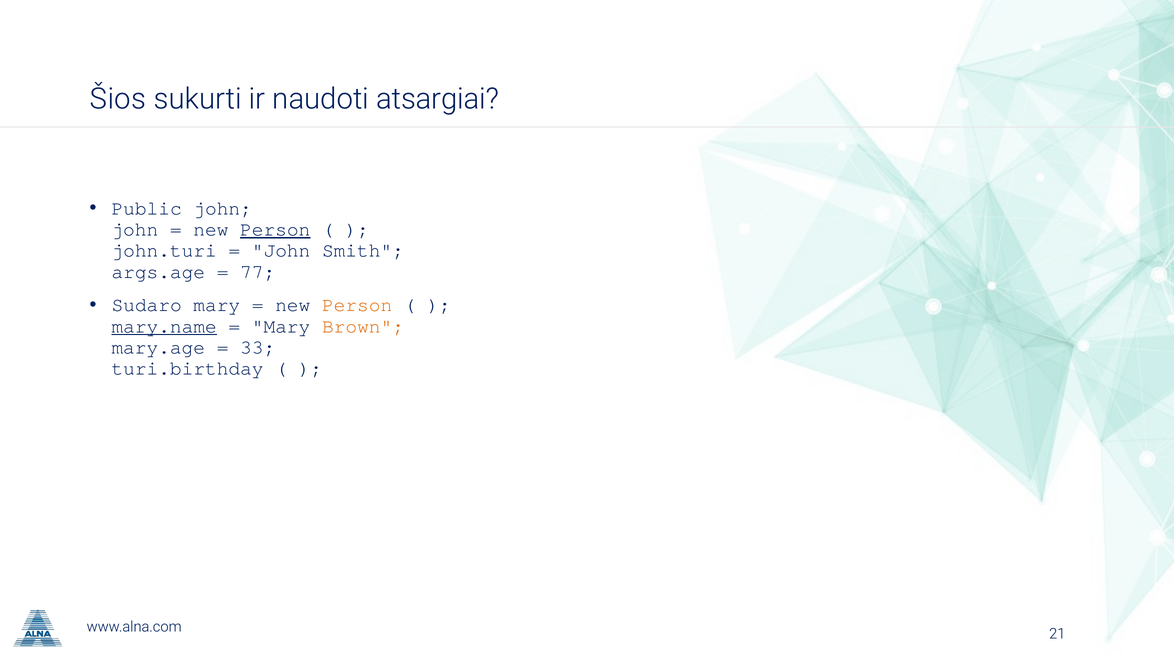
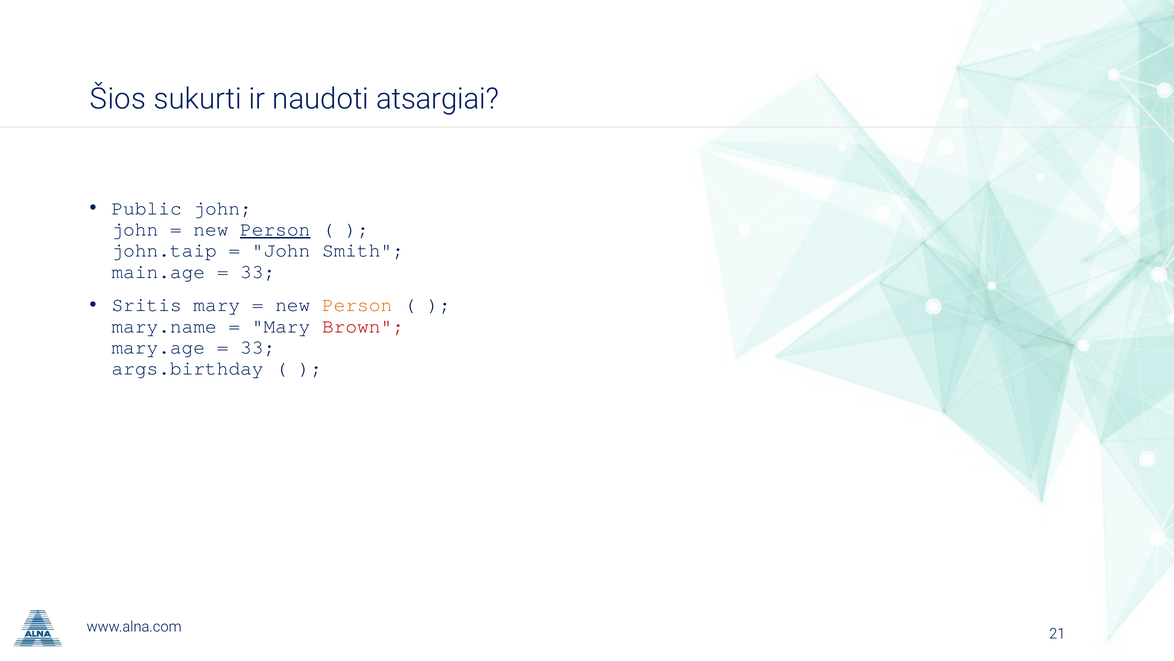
john.turi: john.turi -> john.taip (164, 250)
args.age: args.age -> main.age (158, 271)
77: 77 -> 33 (258, 271)
Sudaro: Sudaro -> Sritis (147, 305)
mary.name underline: present -> none (164, 326)
Brown colour: orange -> red (363, 326)
turi.birthday: turi.birthday -> args.birthday (188, 368)
